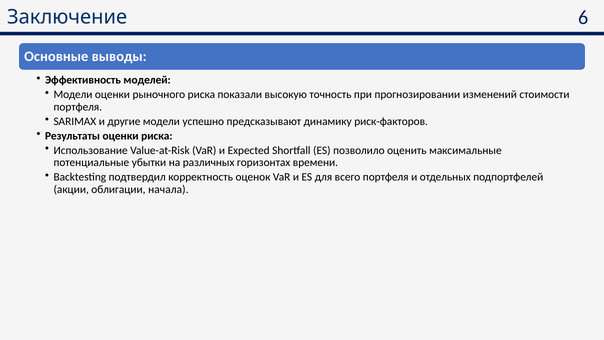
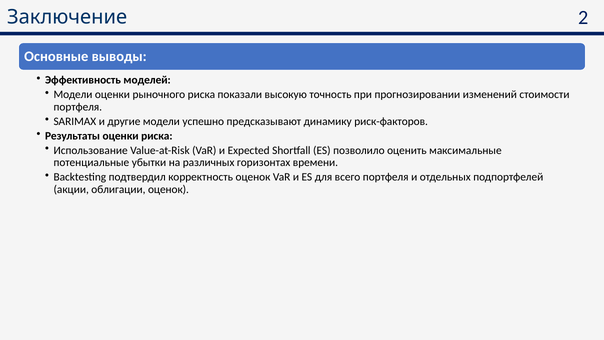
6: 6 -> 2 (583, 18)
облигации начала: начала -> оценок (168, 189)
